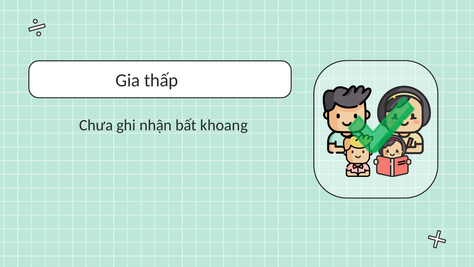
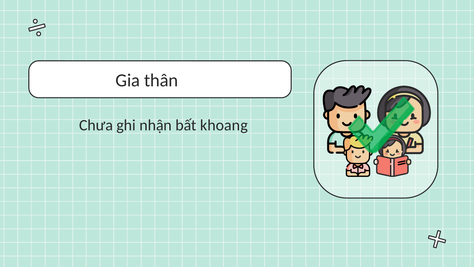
thấp: thấp -> thân (161, 80)
